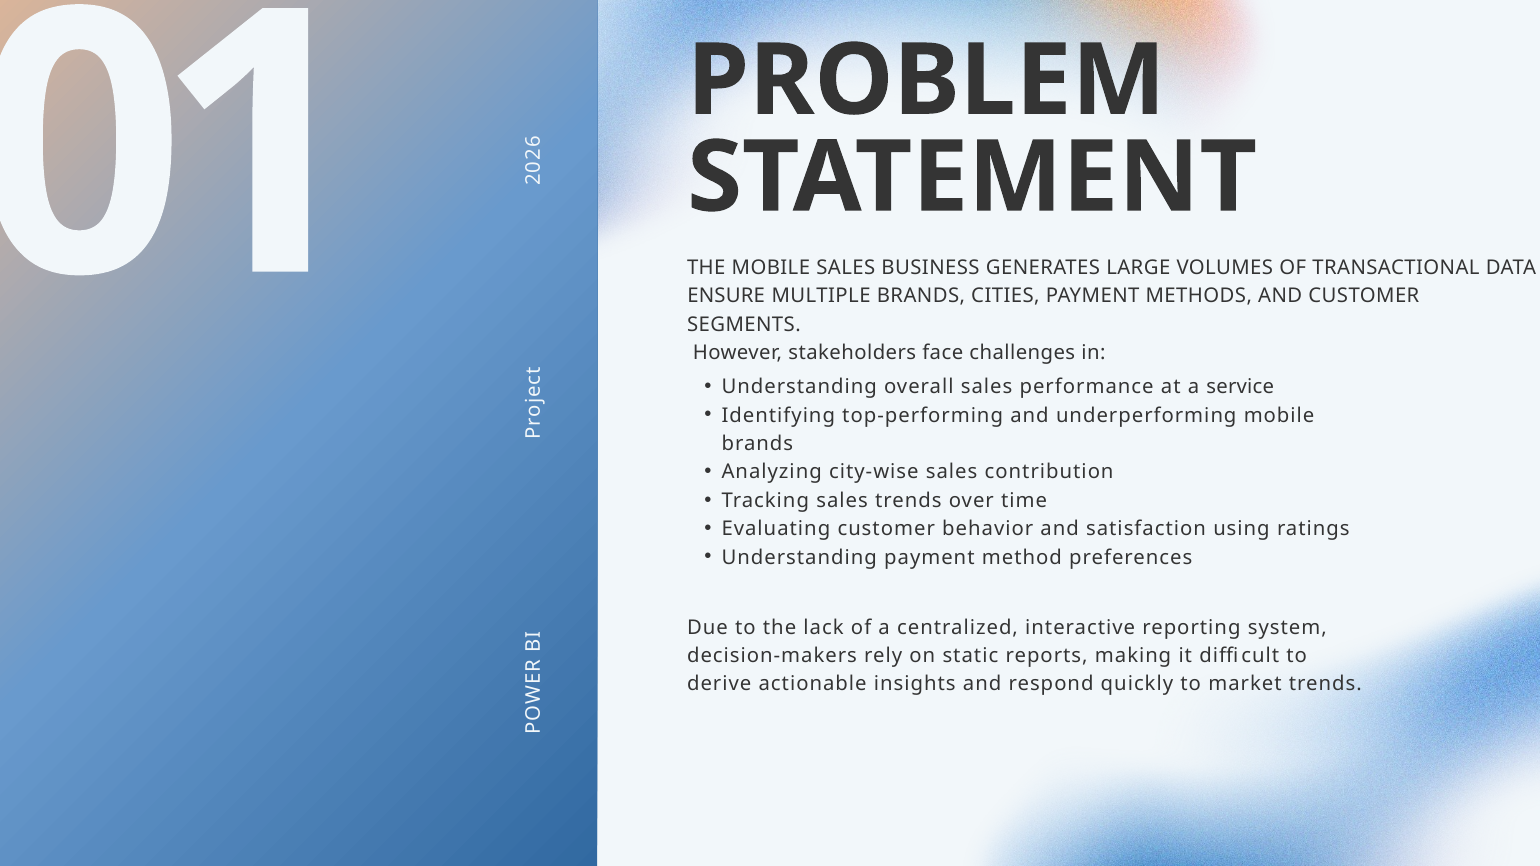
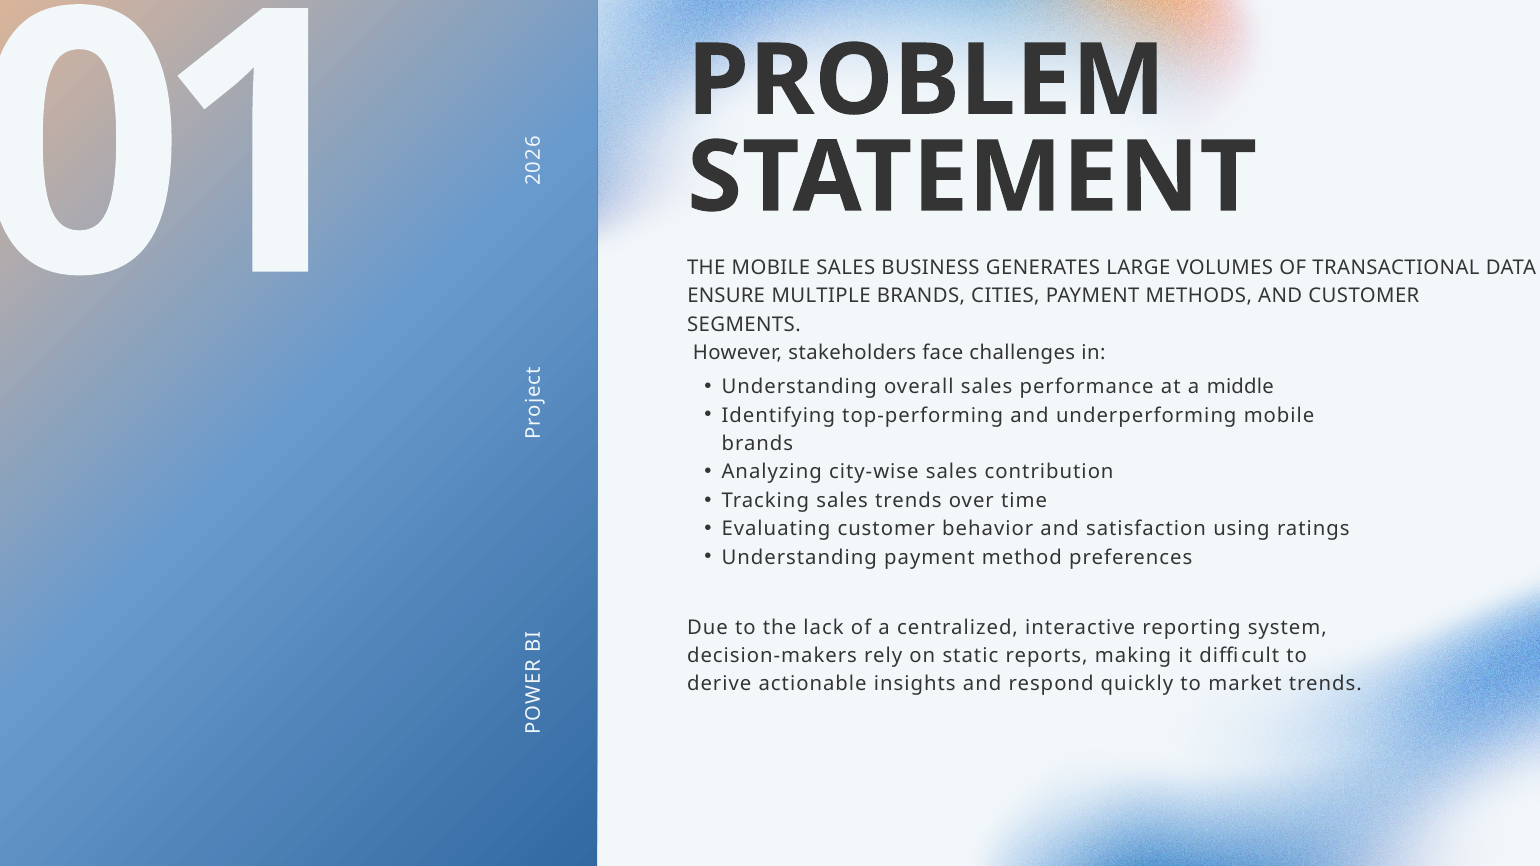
service: service -> middle (1240, 387)
